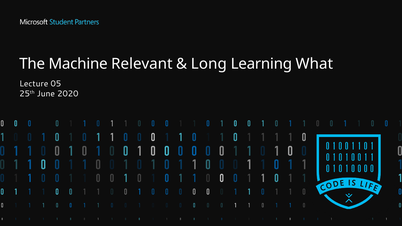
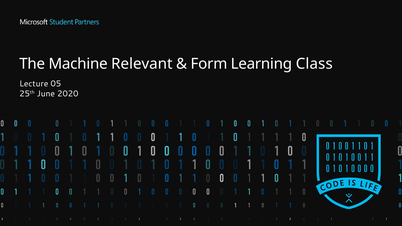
Long: Long -> Form (209, 64)
What: What -> Class (314, 64)
